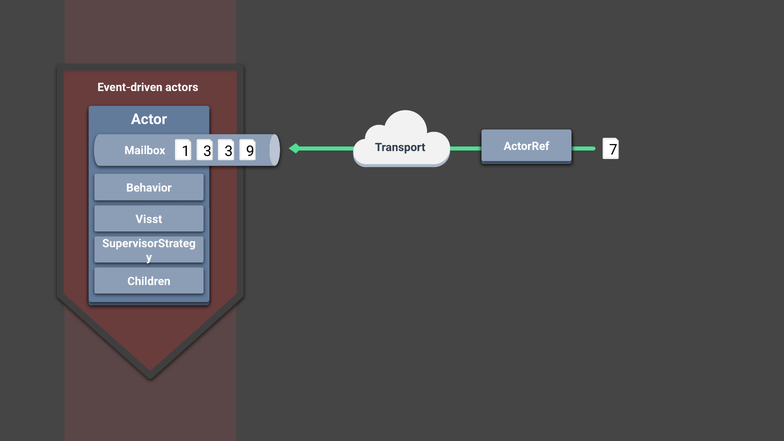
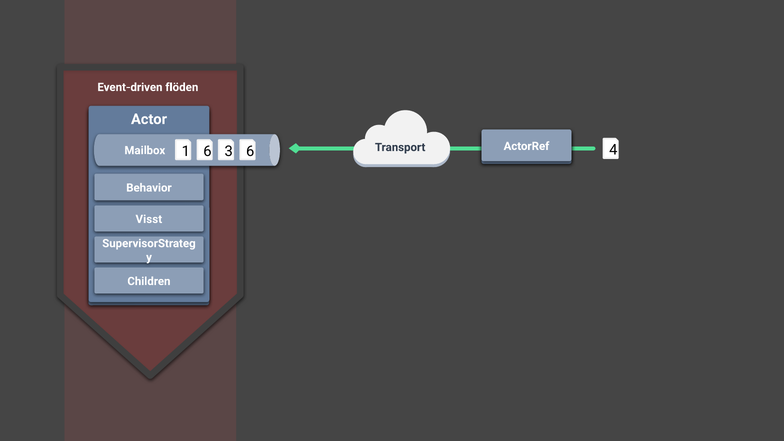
actors: actors -> flöden (182, 87)
7: 7 -> 4 (613, 150)
1 3: 3 -> 6 (207, 151)
3 9: 9 -> 6 (250, 151)
